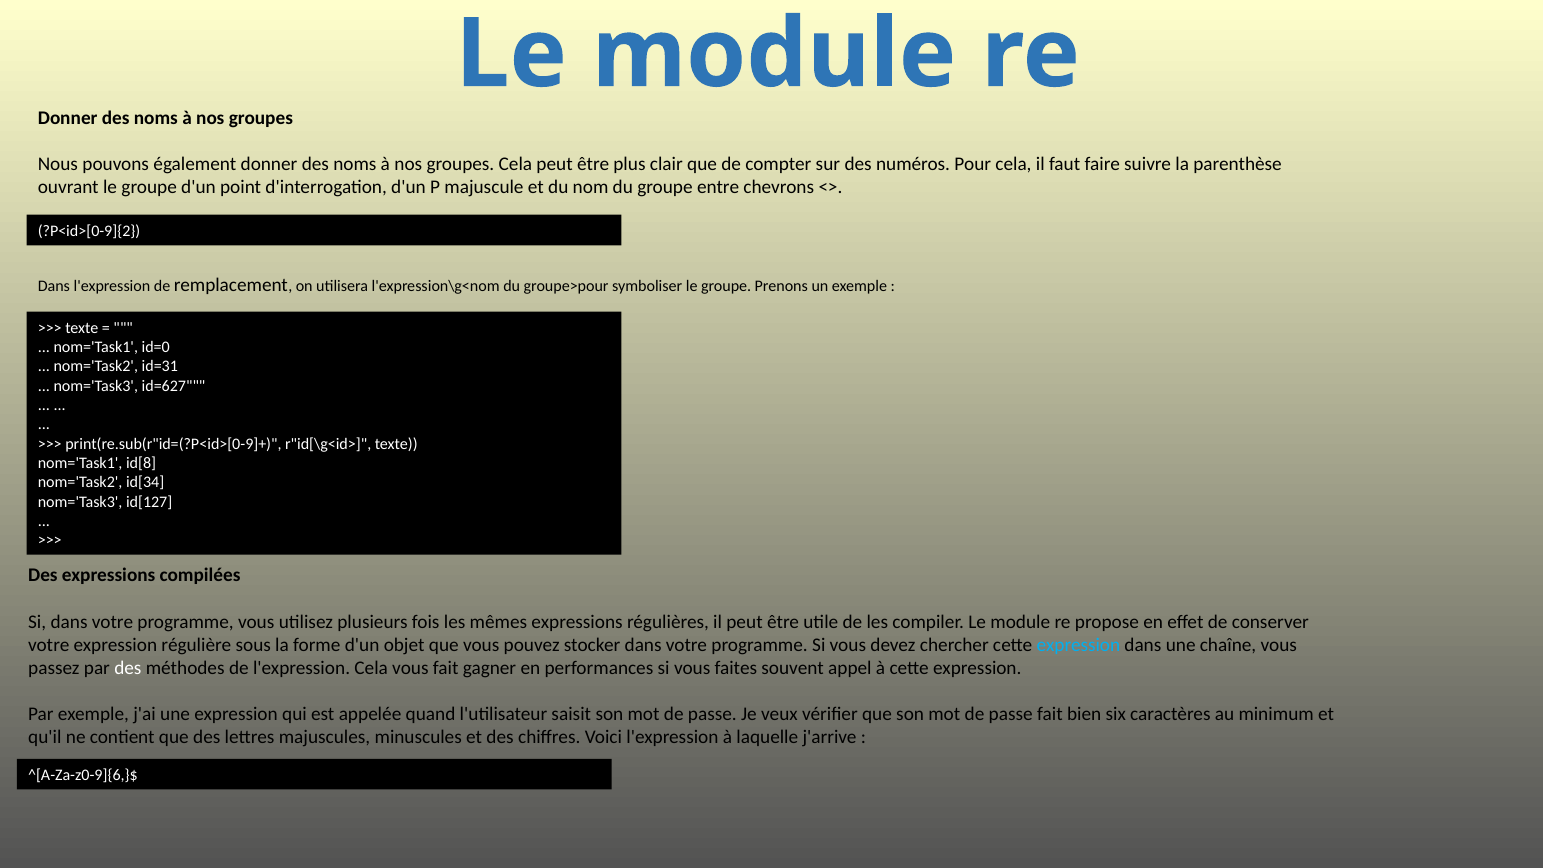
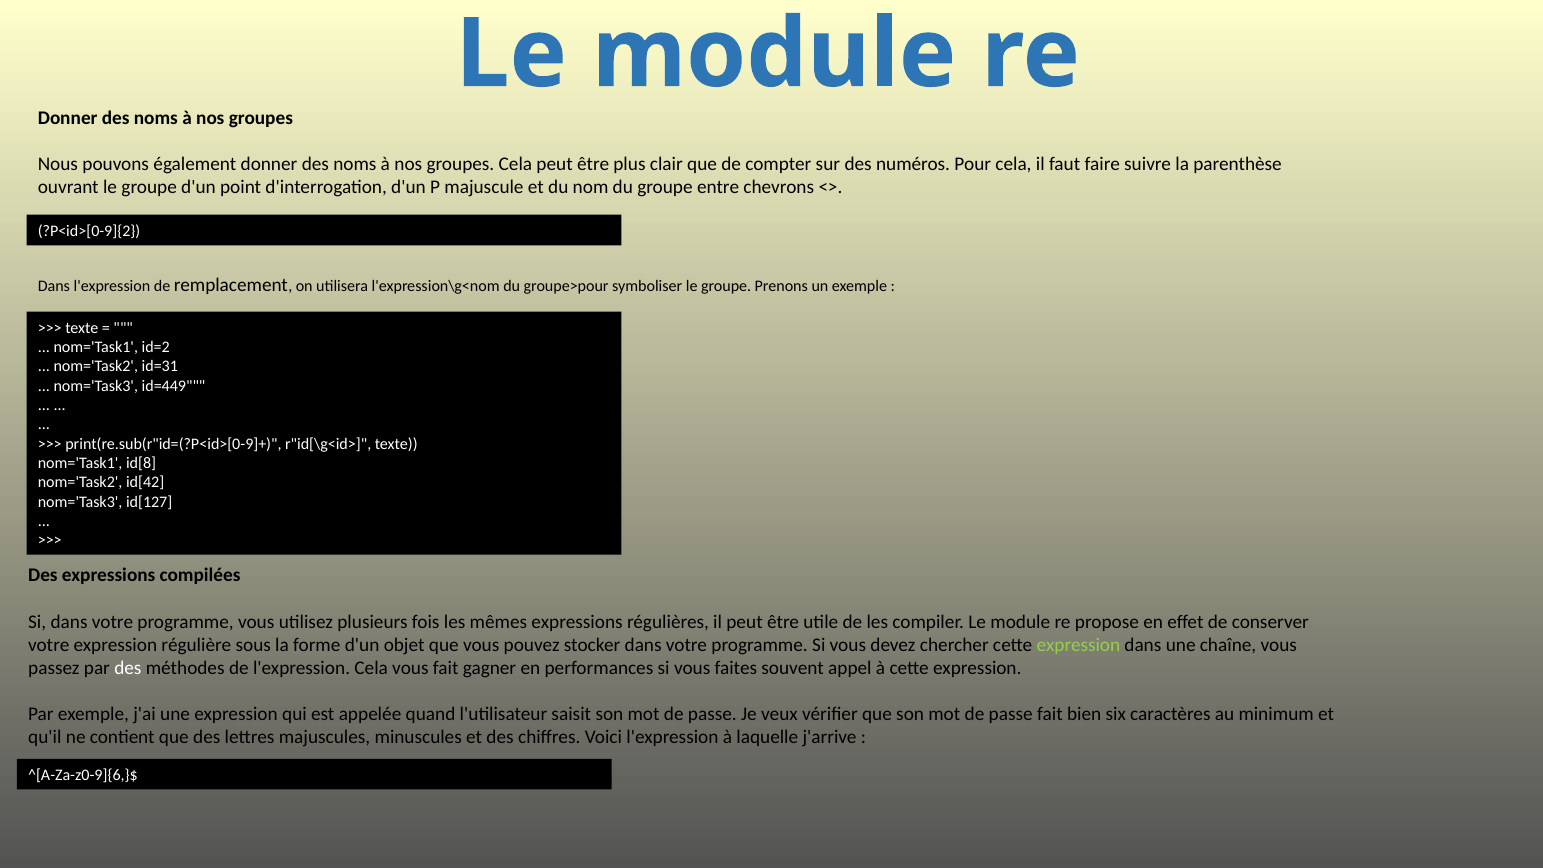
id=0: id=0 -> id=2 (156, 347)
id=627: id=627 -> id=449 (174, 386)
id[34: id[34 -> id[42 (145, 483)
expression colour: light blue -> light green (1078, 645)
